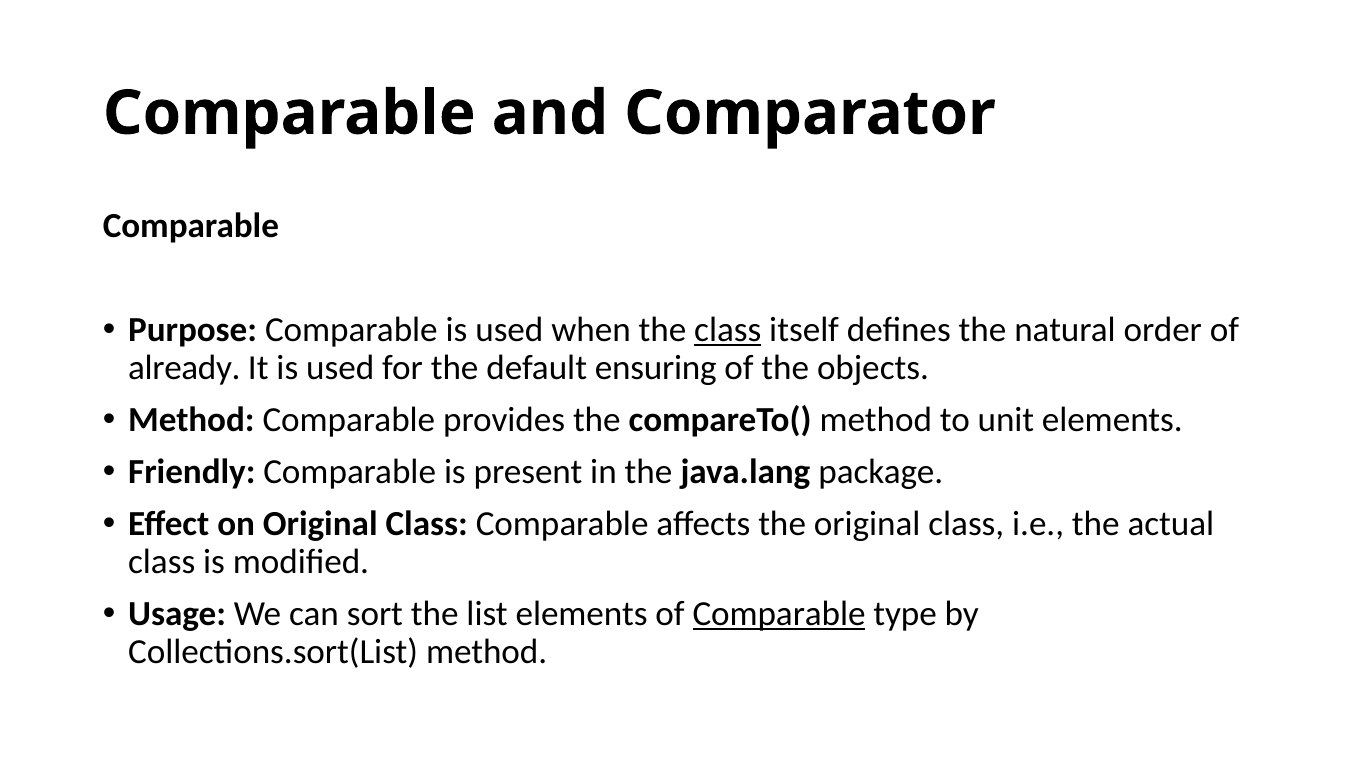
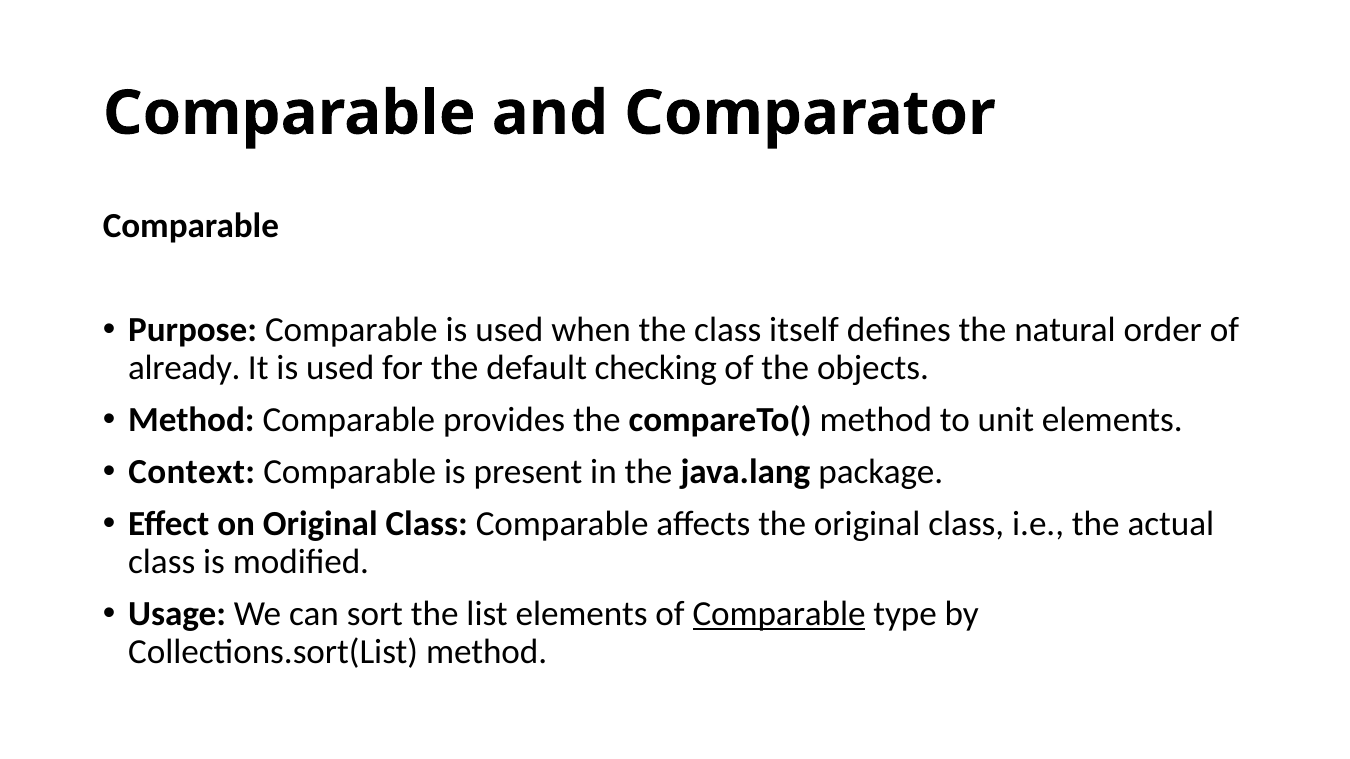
class underline: present -> none (728, 330)
ensuring: ensuring -> checking (656, 368)
Friendly: Friendly -> Context (192, 472)
